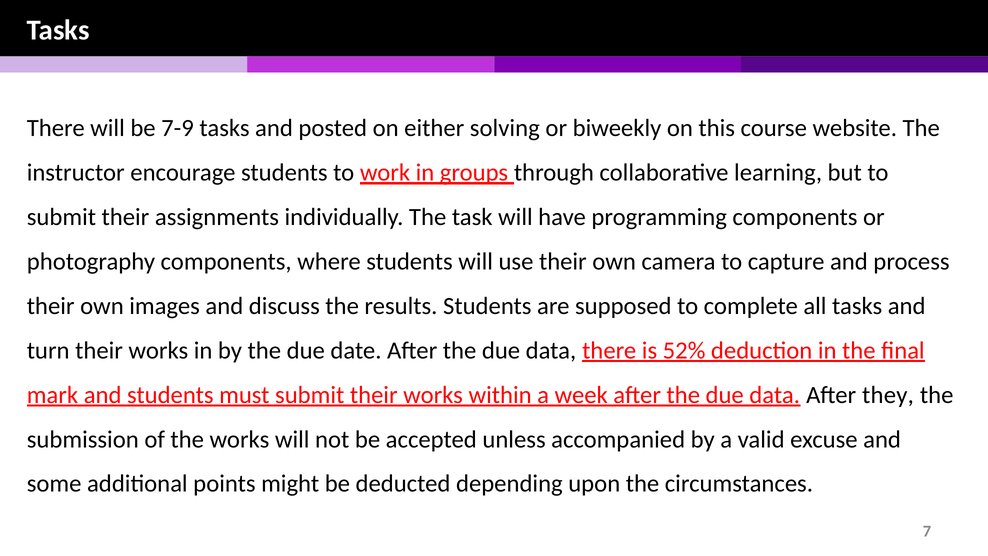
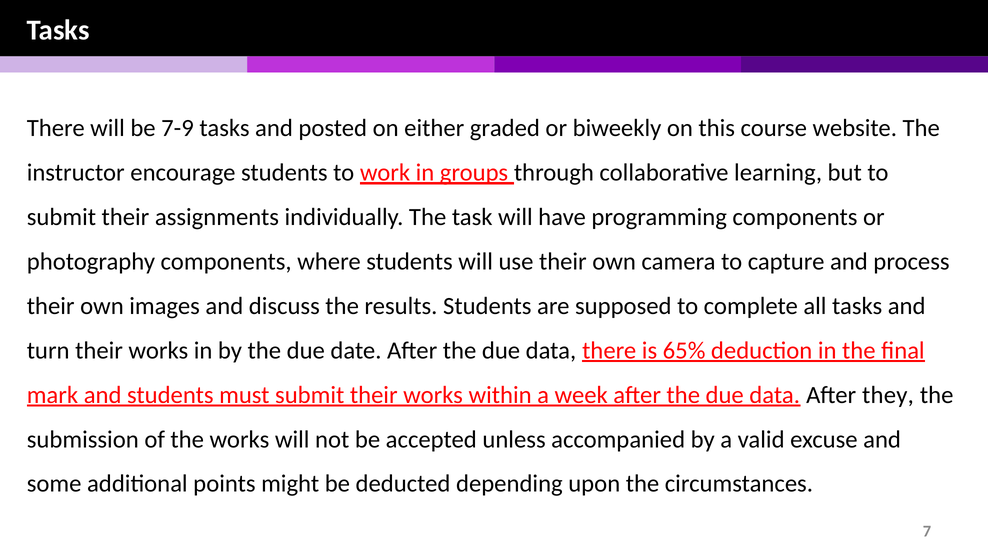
solving: solving -> graded (505, 128)
52%: 52% -> 65% (684, 350)
